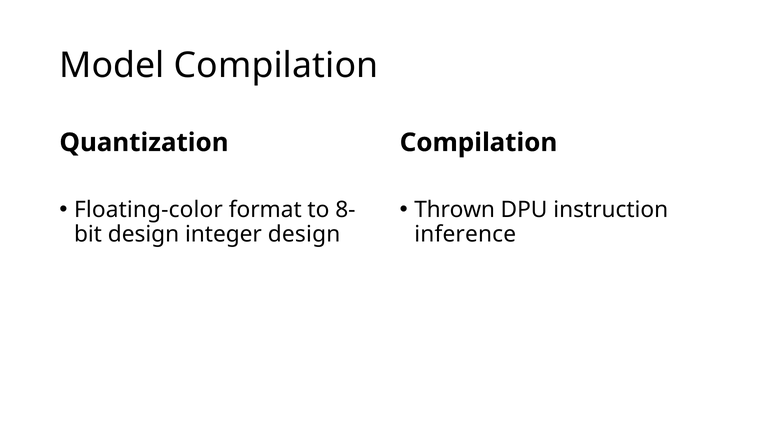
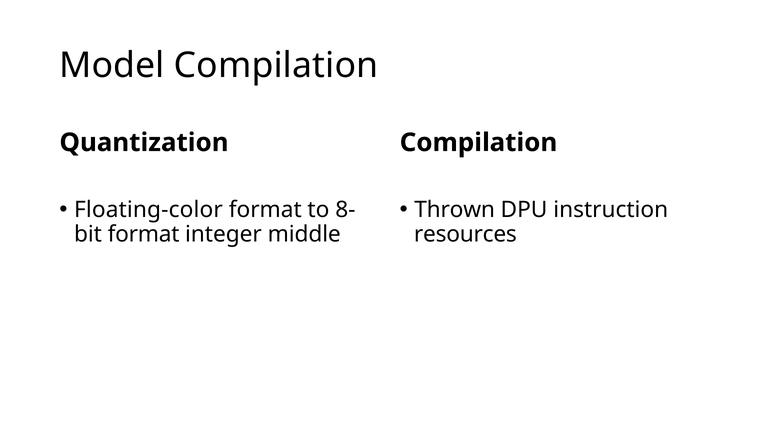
design: design -> format (144, 235)
integer design: design -> middle (304, 235)
inference: inference -> resources (465, 235)
